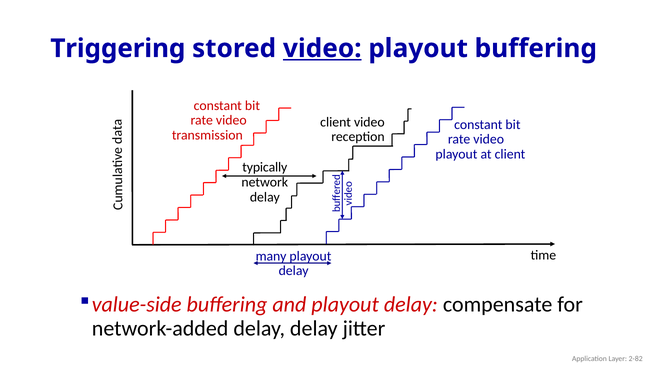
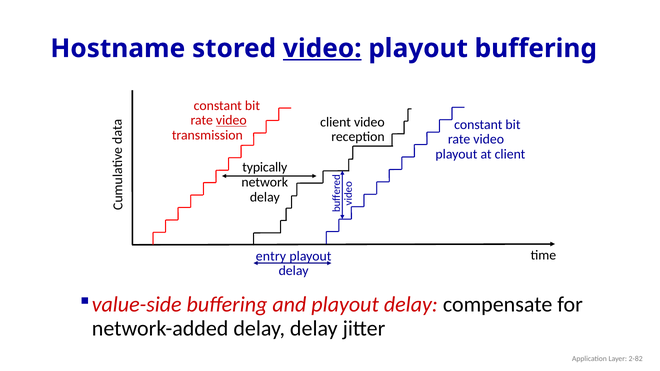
Triggering: Triggering -> Hostname (118, 48)
video underline: none -> present (231, 120)
many: many -> entry (271, 256)
